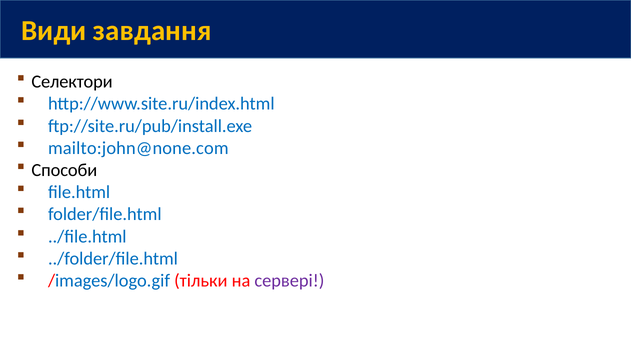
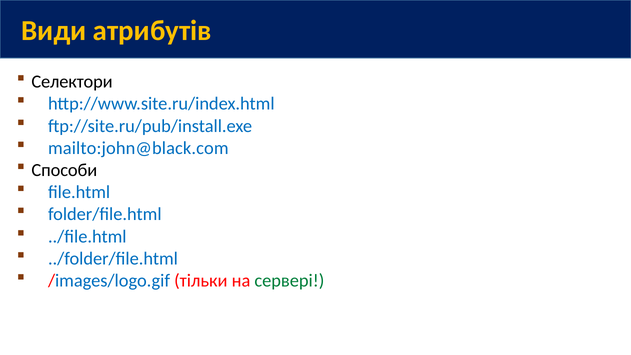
завдання: завдання -> атрибутів (152, 31)
mailto:john@none.com: mailto:john@none.com -> mailto:john@black.com (138, 148)
сервері colour: purple -> green (289, 281)
